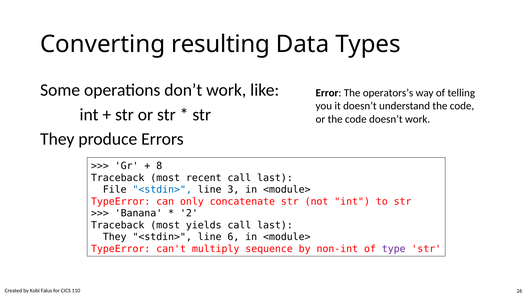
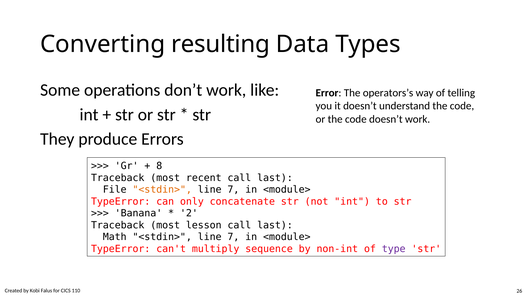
<stdin> colour: blue -> orange (162, 190)
3: 3 -> 7 (233, 190)
yields: yields -> lesson (204, 225)
They: They -> Math (115, 237)
6: 6 -> 7 (233, 237)
